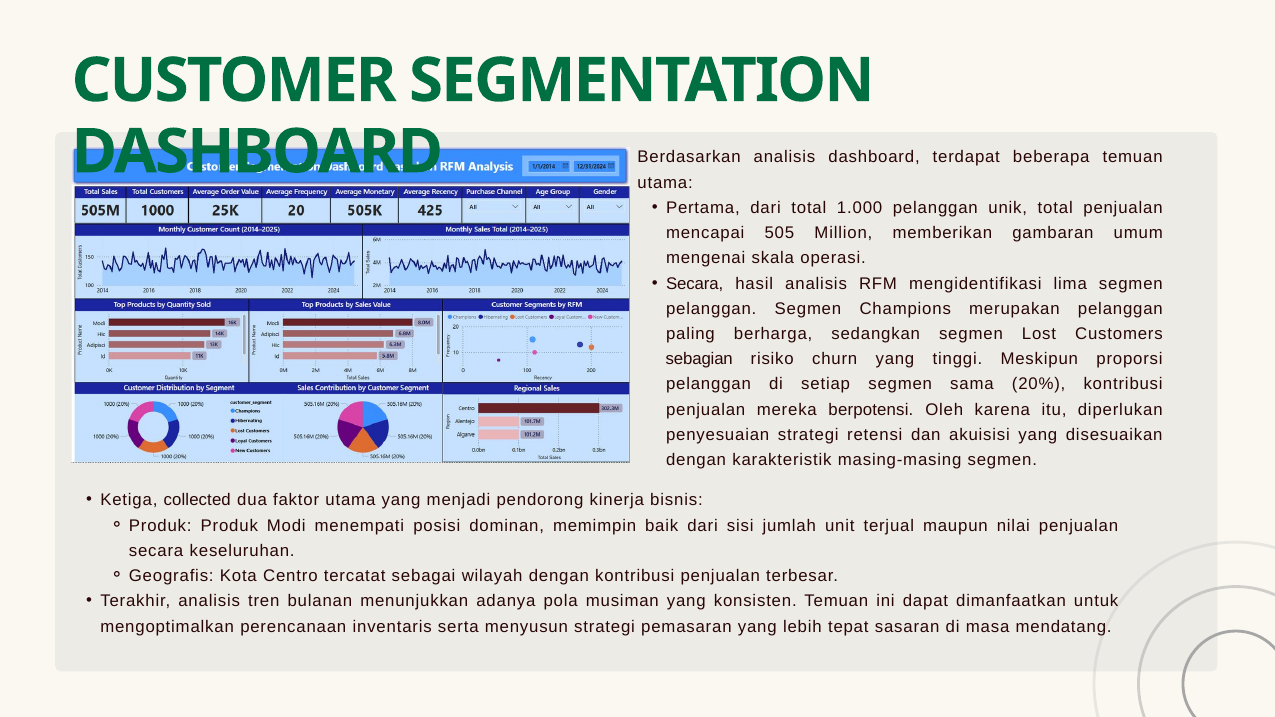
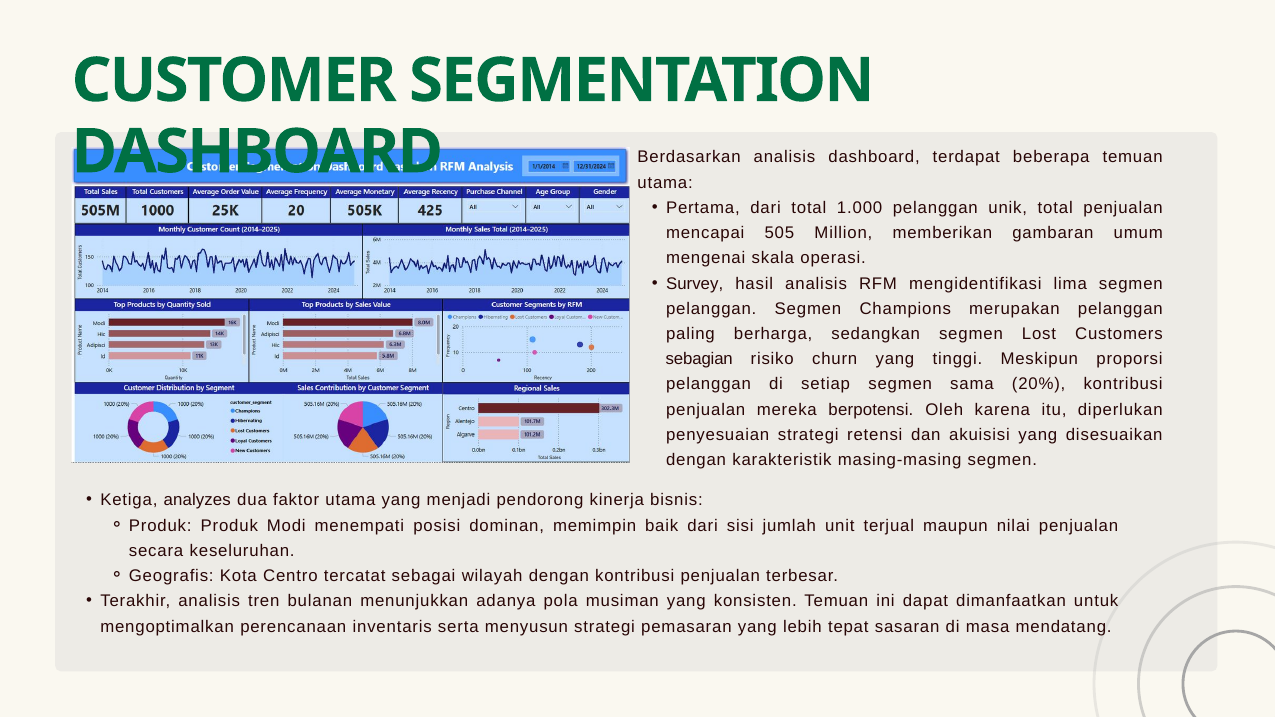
Secara: Secara -> Survey (695, 284)
collected: collected -> analyzes (197, 501)
